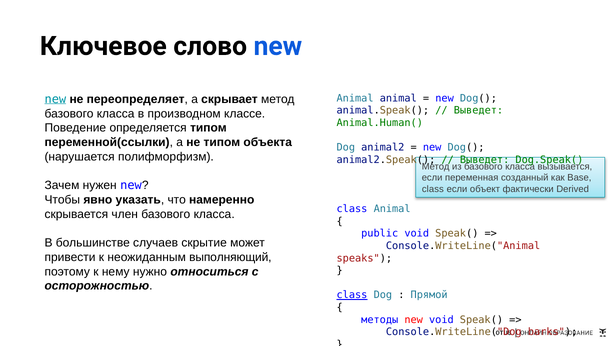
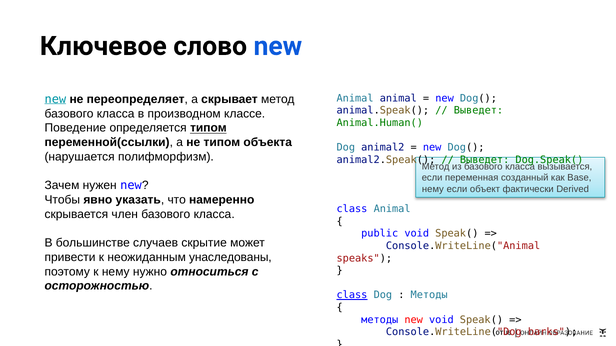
типом underline: none -> present (208, 128)
class: class -> нему (433, 189)
выполняющий: выполняющий -> унаследованы (230, 258)
Прямой: Прямой -> Методы (429, 296)
